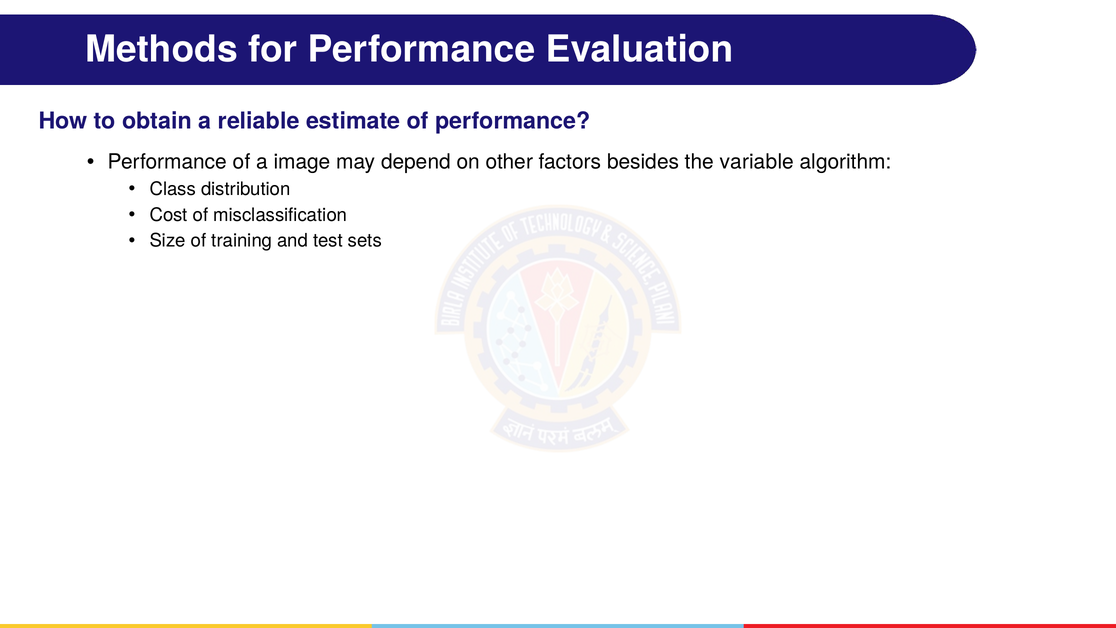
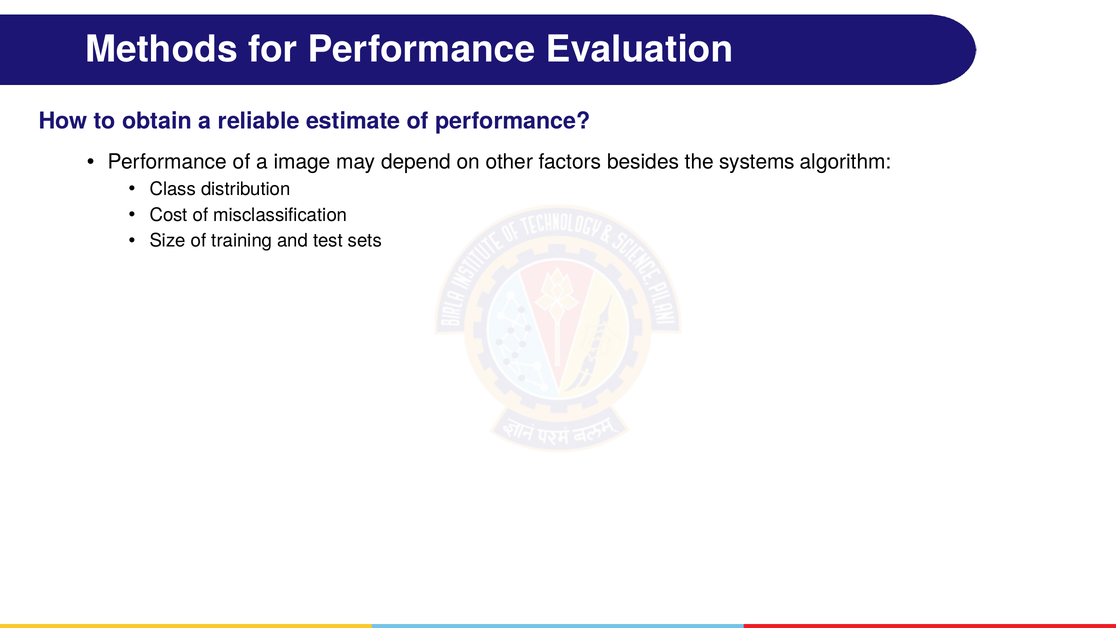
variable: variable -> systems (757, 162)
